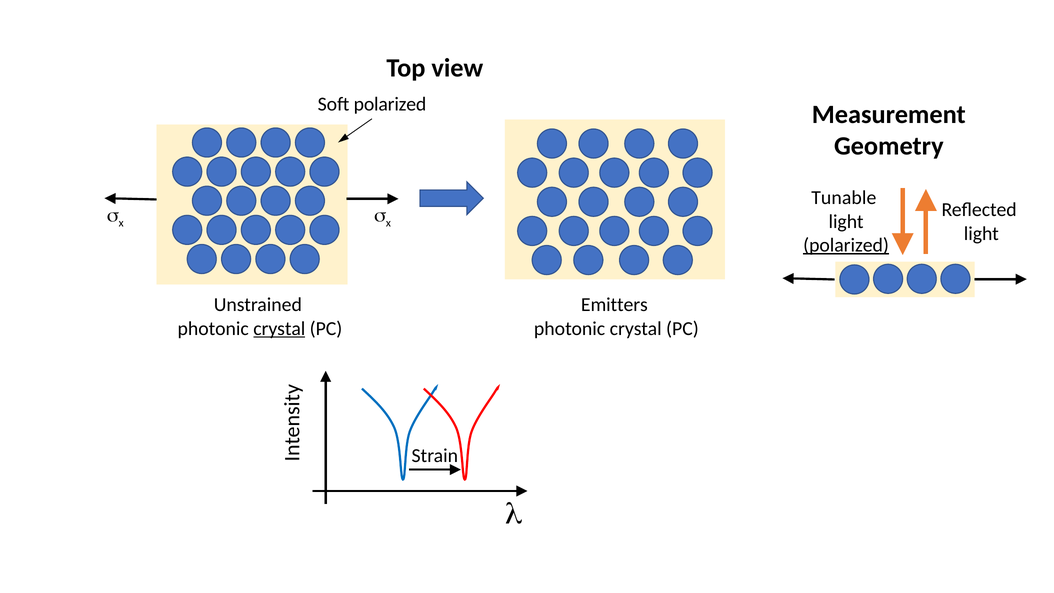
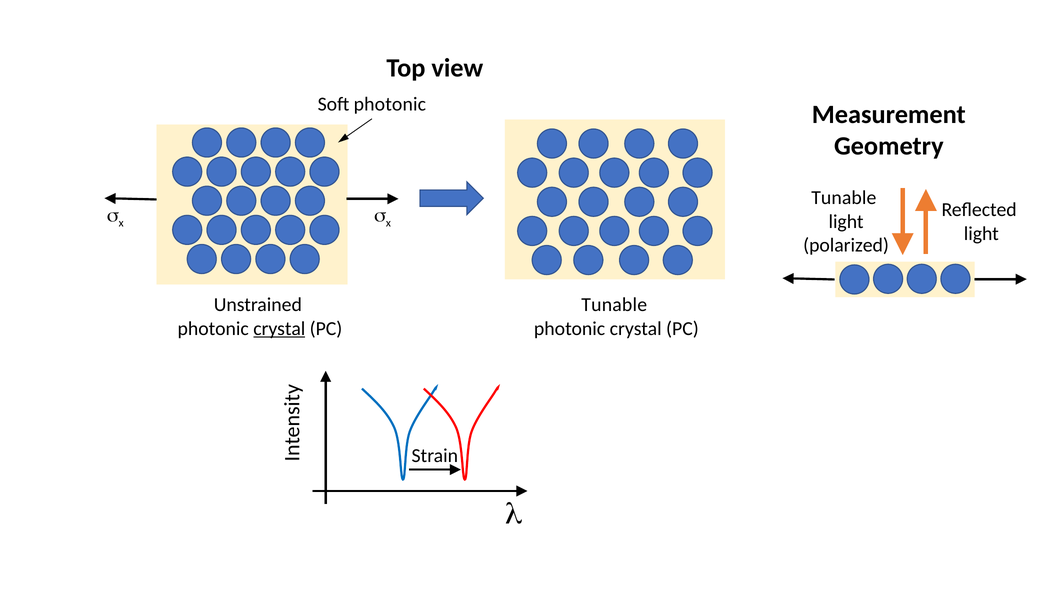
Soft polarized: polarized -> photonic (390, 104)
polarized underline: present -> none (846, 245)
Emitters: Emitters -> Tunable (614, 305)
